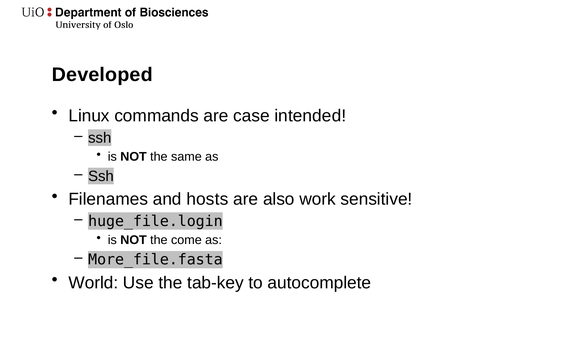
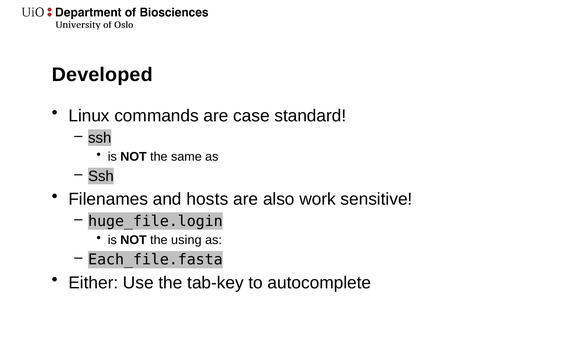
intended: intended -> standard (310, 116)
come: come -> using (186, 241)
More_file.fasta: More_file.fasta -> Each_file.fasta (155, 260)
World: World -> Either (93, 283)
